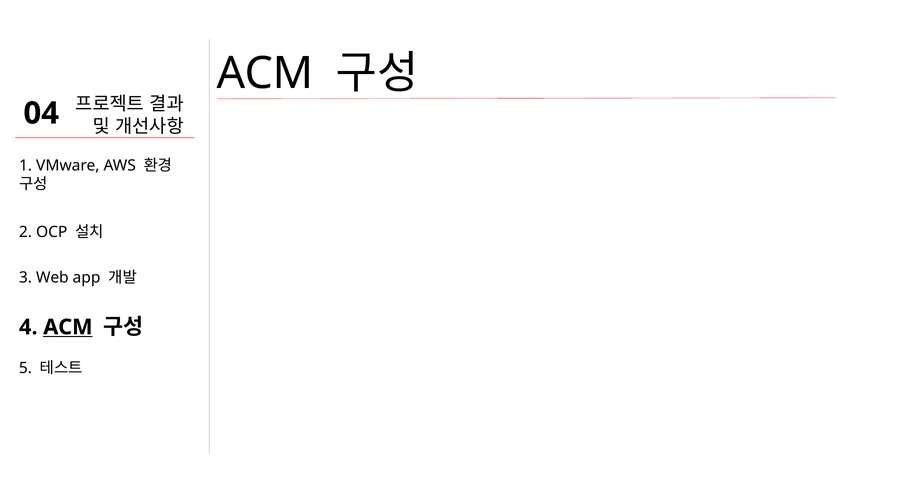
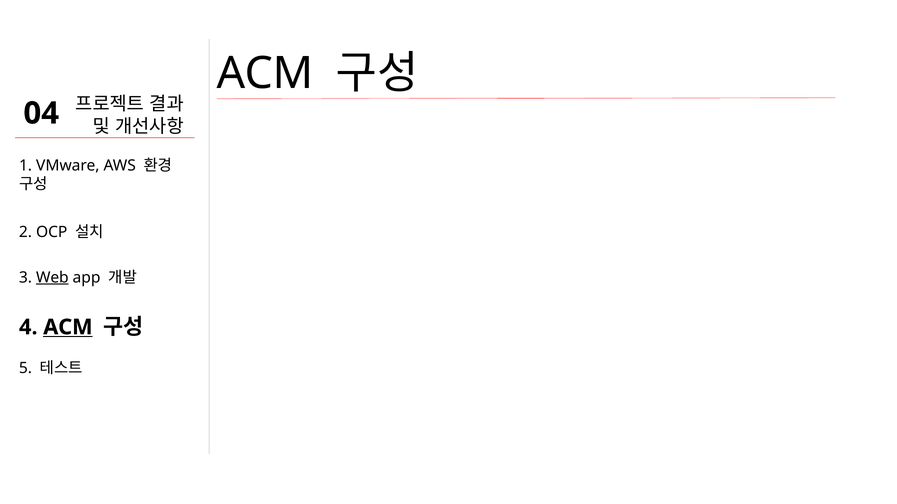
Web underline: none -> present (52, 278)
